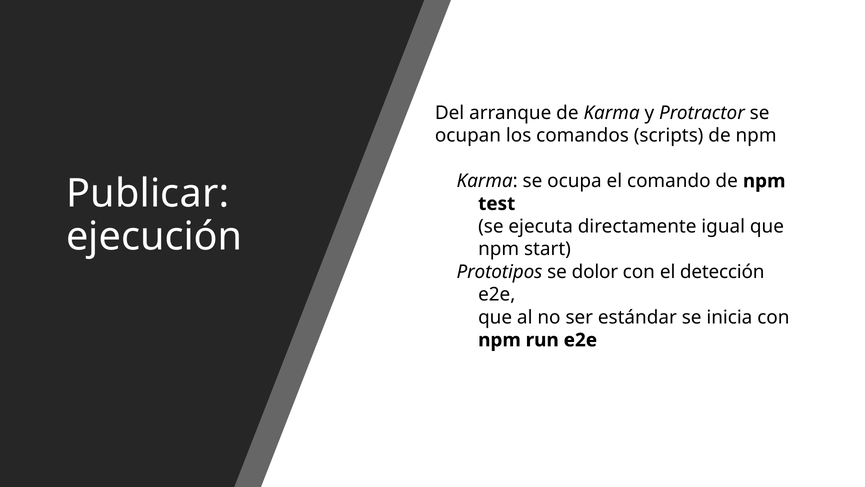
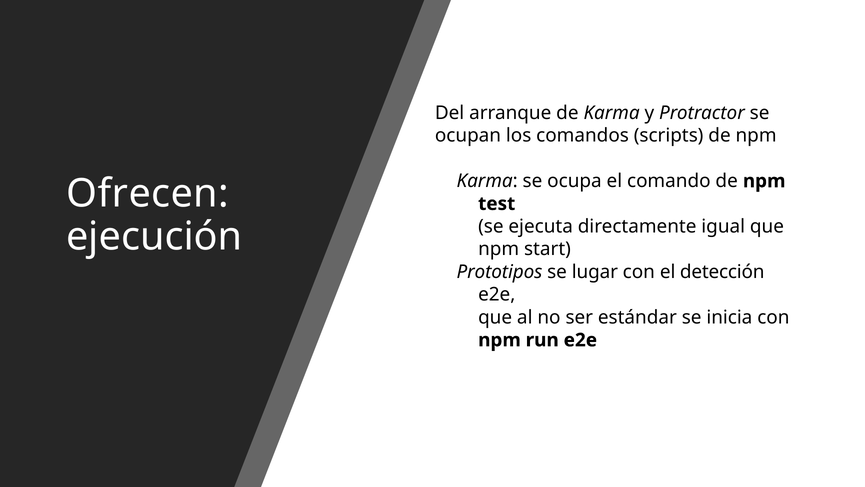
Publicar: Publicar -> Ofrecen (148, 193)
dolor: dolor -> lugar (595, 272)
